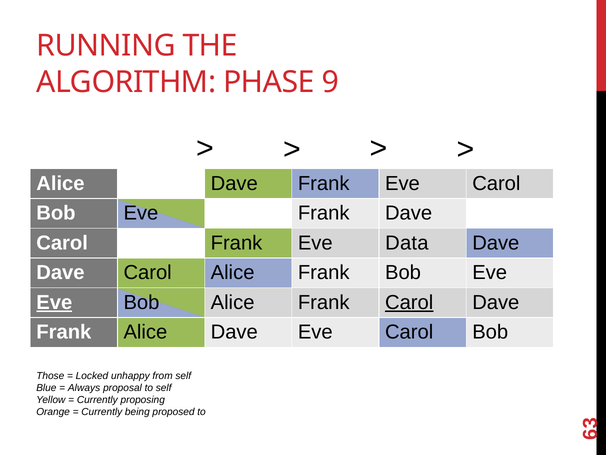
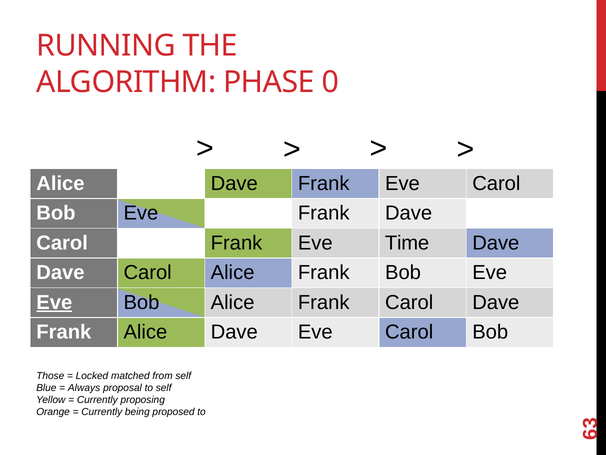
9: 9 -> 0 (330, 82)
Data: Data -> Time (407, 243)
Carol underline: present -> none (409, 302)
unhappy: unhappy -> matched (130, 375)
